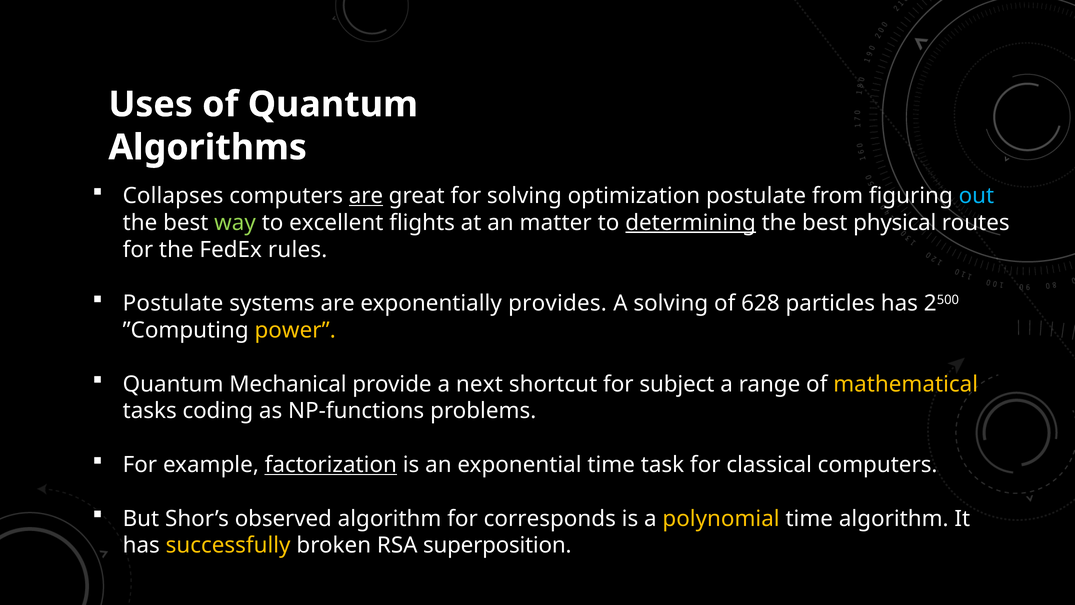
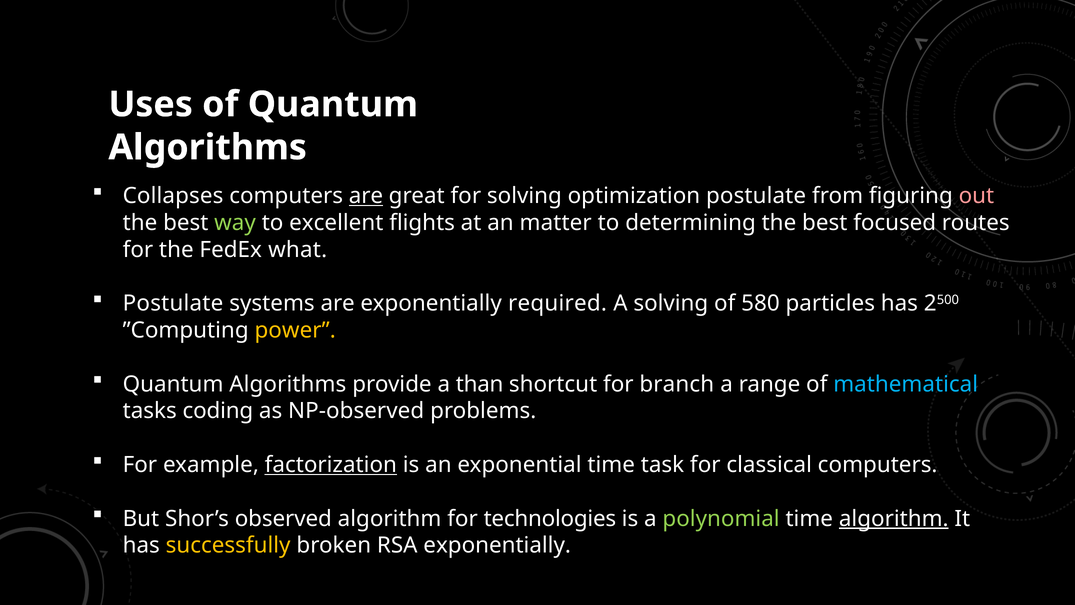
out colour: light blue -> pink (976, 196)
determining underline: present -> none (691, 223)
physical: physical -> focused (895, 223)
rules: rules -> what (298, 250)
provides: provides -> required (558, 303)
628: 628 -> 580 (760, 303)
Mechanical: Mechanical -> Algorithms (288, 384)
next: next -> than (480, 384)
subject: subject -> branch (677, 384)
mathematical colour: yellow -> light blue (906, 384)
NP-functions: NP-functions -> NP-observed (356, 411)
corresponds: corresponds -> technologies (550, 518)
polynomial colour: yellow -> light green (721, 518)
algorithm underline: none -> present (894, 518)
RSA superposition: superposition -> exponentially (497, 545)
